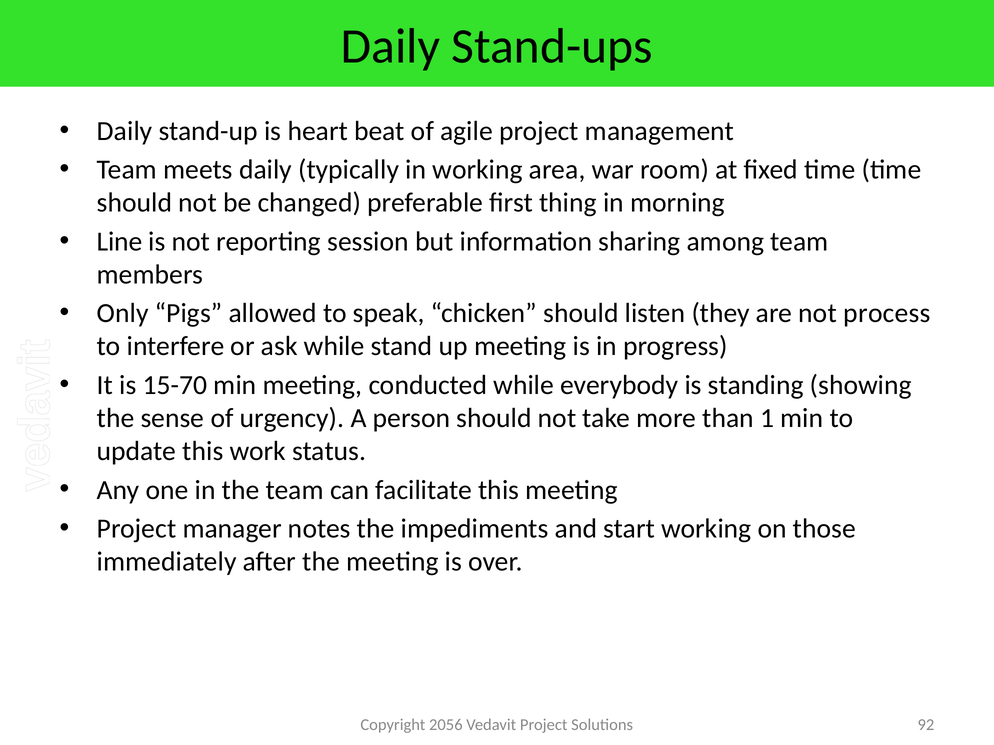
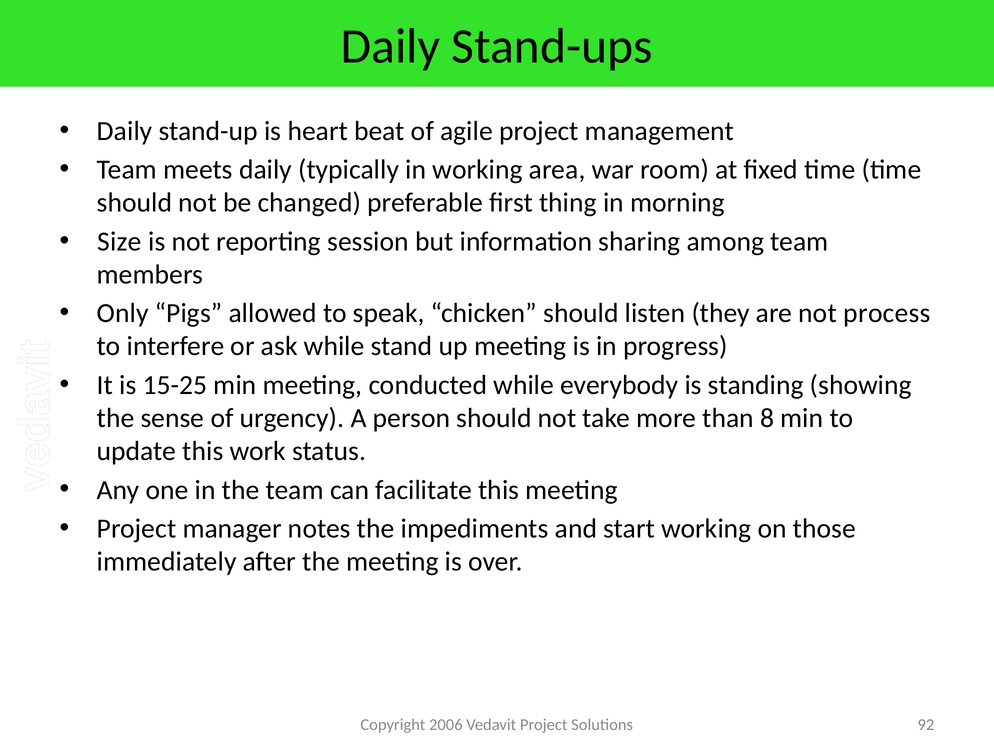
Line: Line -> Size (119, 242)
15-70: 15-70 -> 15-25 (175, 385)
1: 1 -> 8 (767, 418)
2056: 2056 -> 2006 (446, 725)
